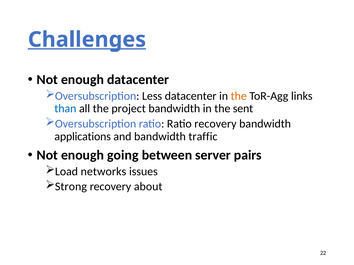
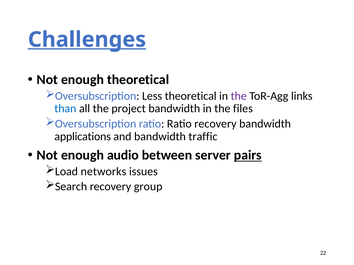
enough datacenter: datacenter -> theoretical (138, 80)
Less datacenter: datacenter -> theoretical (191, 96)
the colour: orange -> purple (239, 96)
sent: sent -> files (243, 109)
going: going -> audio (123, 155)
pairs underline: none -> present (248, 155)
Strong: Strong -> Search (71, 187)
about: about -> group (148, 187)
